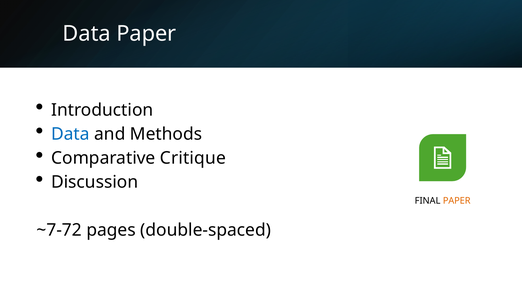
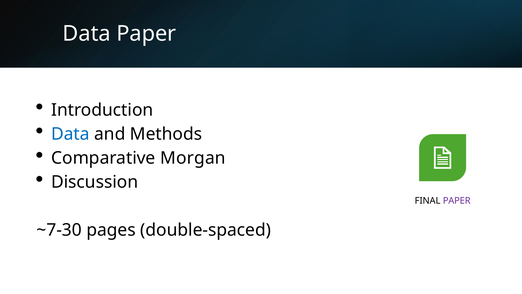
Critique: Critique -> Morgan (193, 158)
PAPER colour: orange -> purple (457, 201)
~7-72: ~7-72 -> ~7-30 (59, 230)
